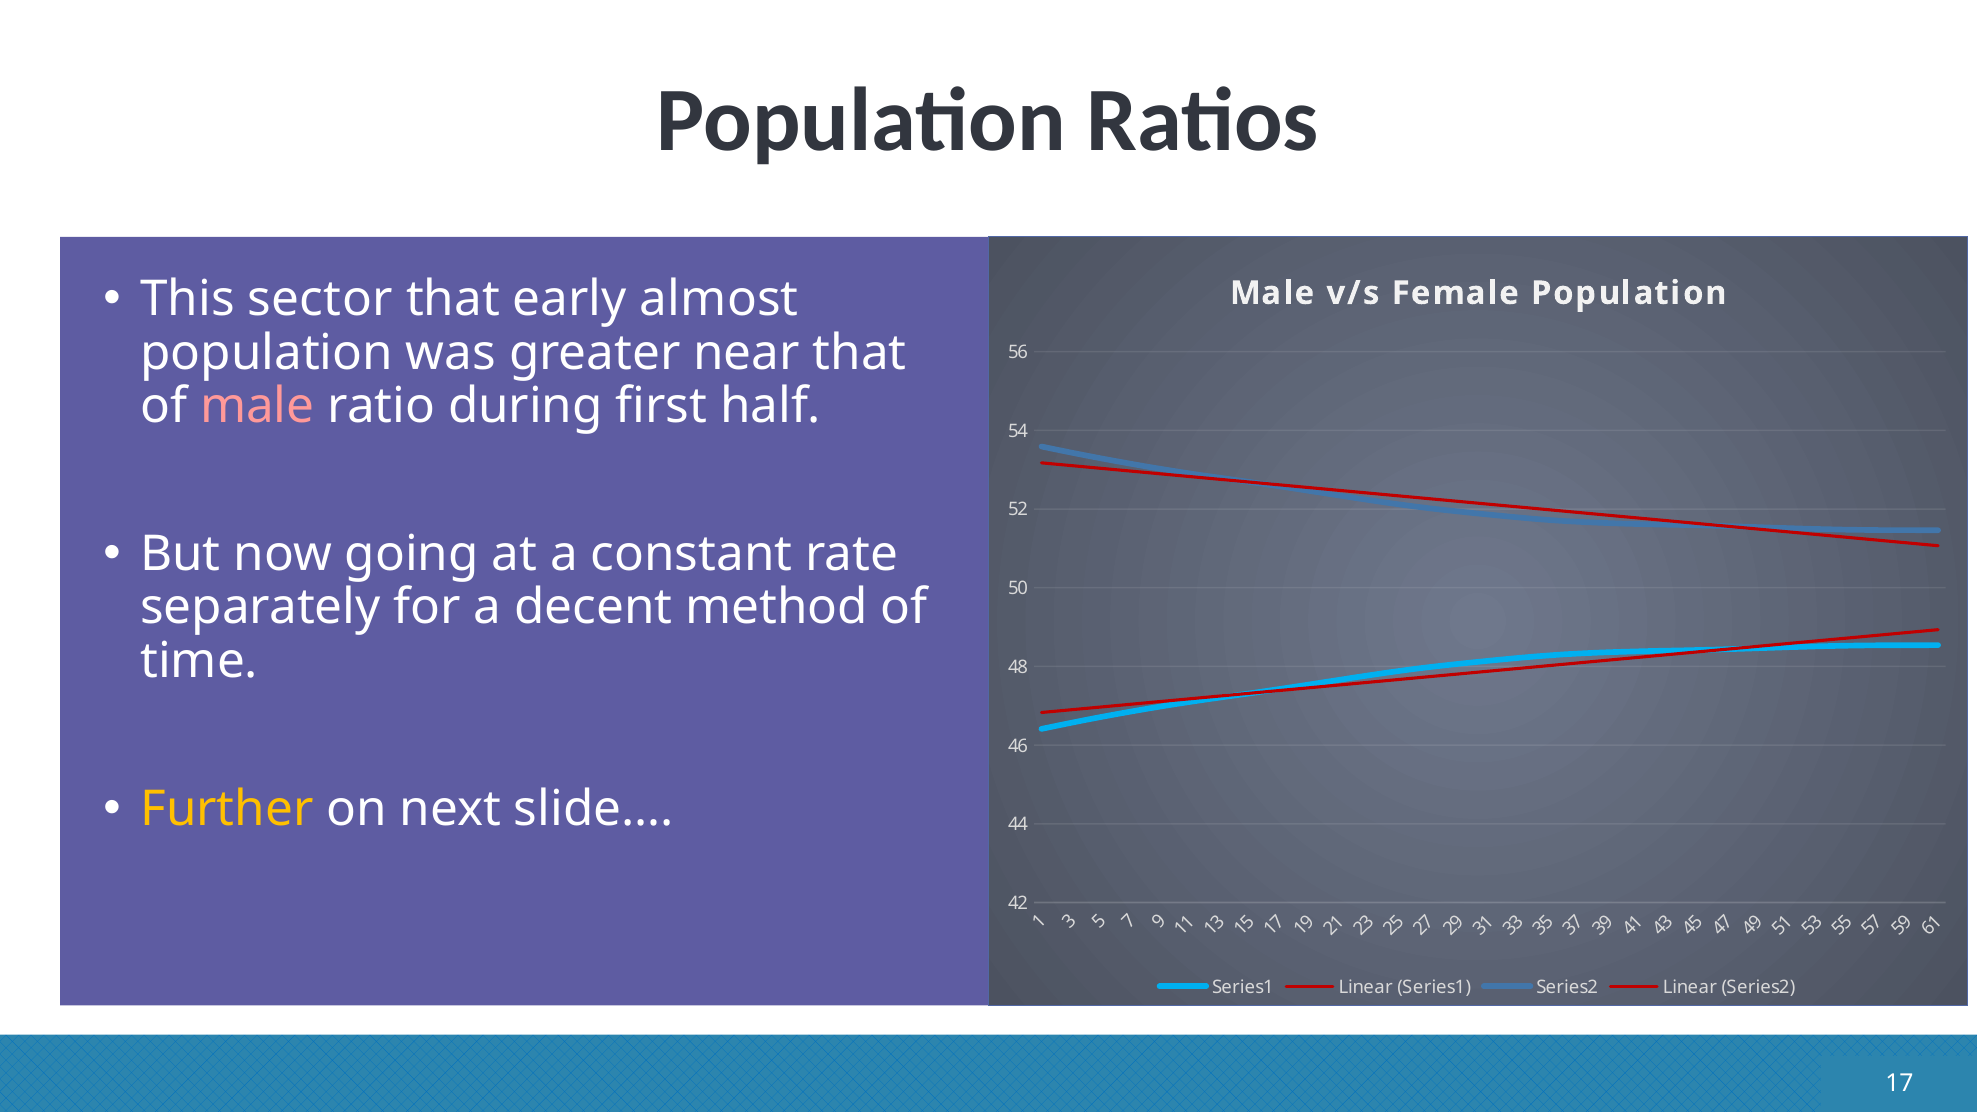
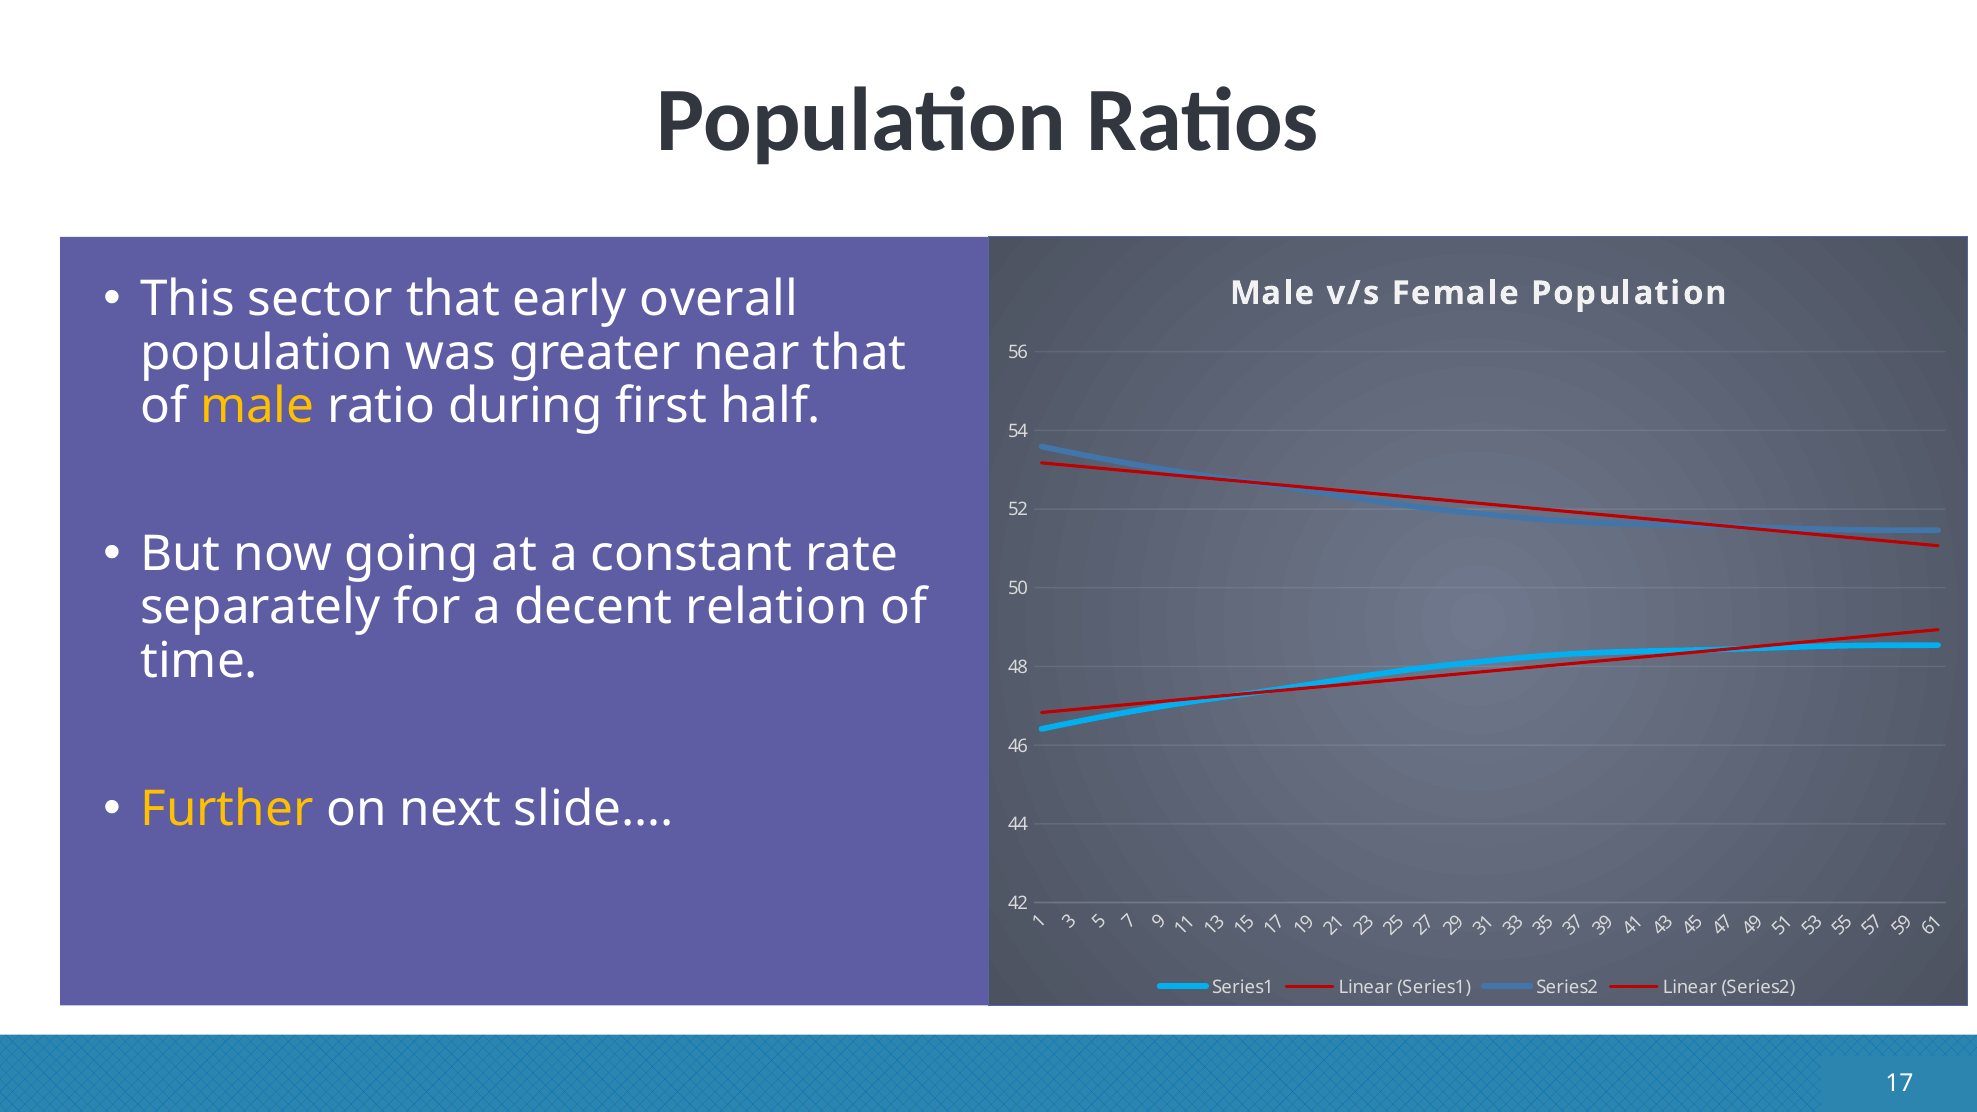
almost: almost -> overall (719, 299)
male colour: pink -> yellow (257, 406)
method: method -> relation (777, 607)
